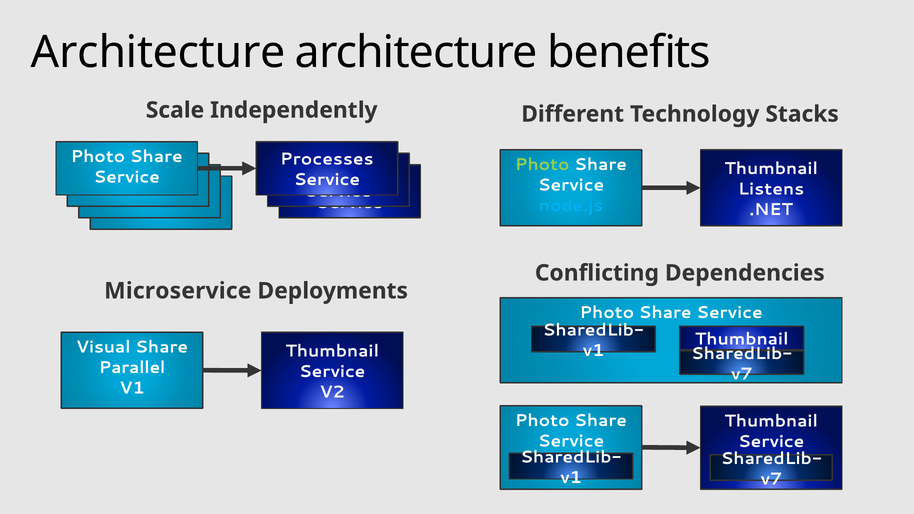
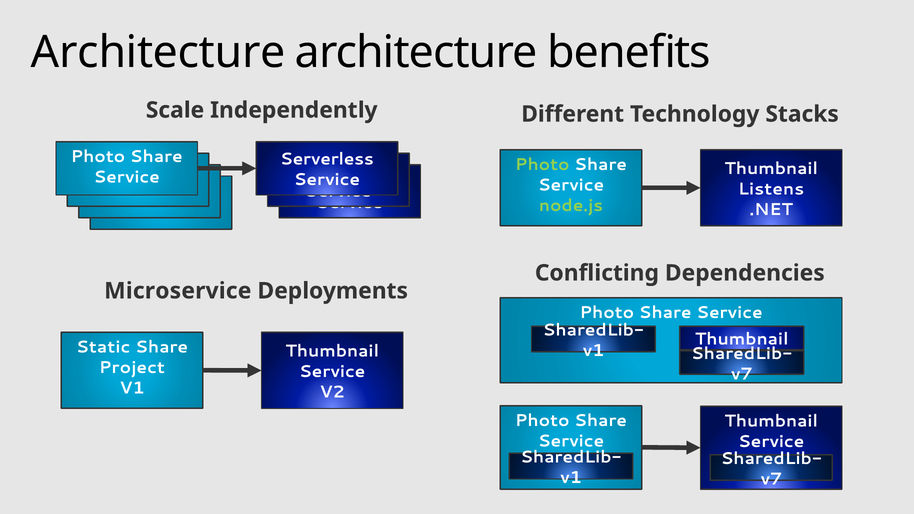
Processes: Processes -> Serverless (327, 159)
node.js colour: light blue -> light green (571, 206)
Visual: Visual -> Static (103, 347)
Parallel: Parallel -> Project (132, 368)
